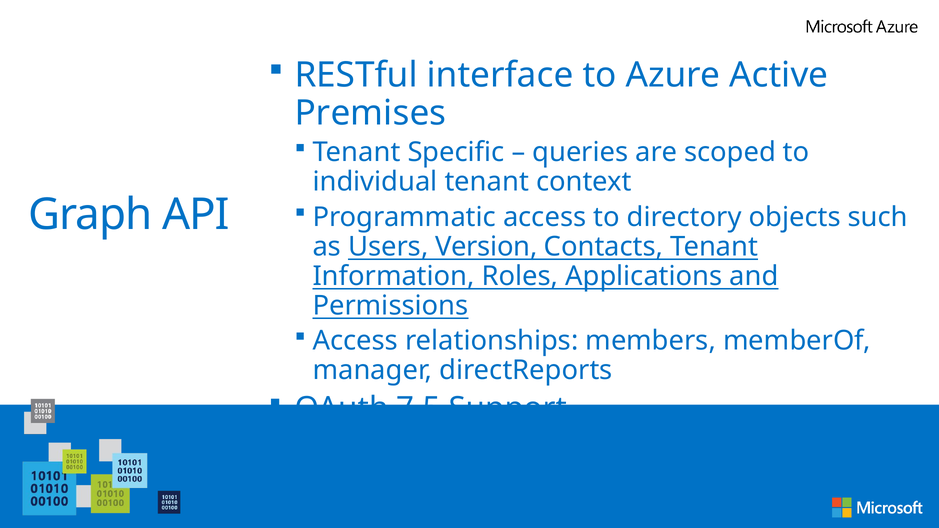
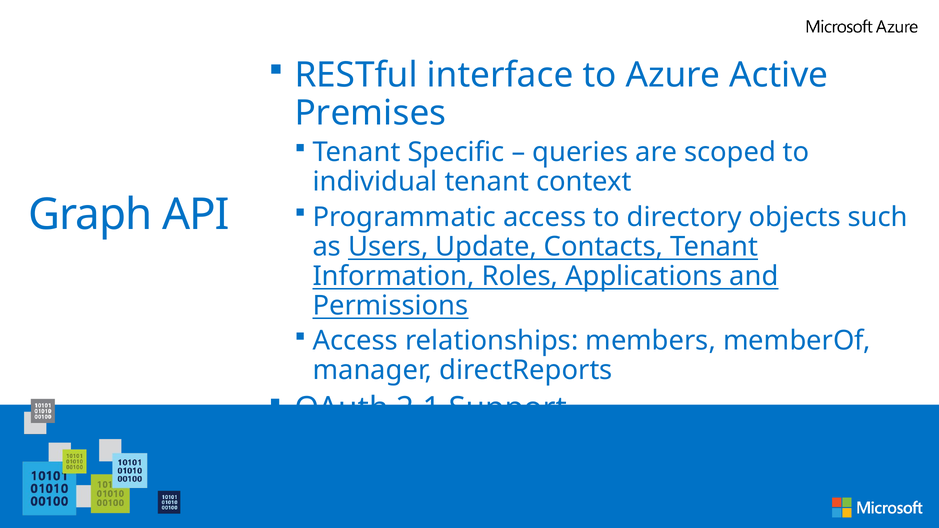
Version: Version -> Update (486, 247)
7.5: 7.5 -> 2.1 (419, 408)
